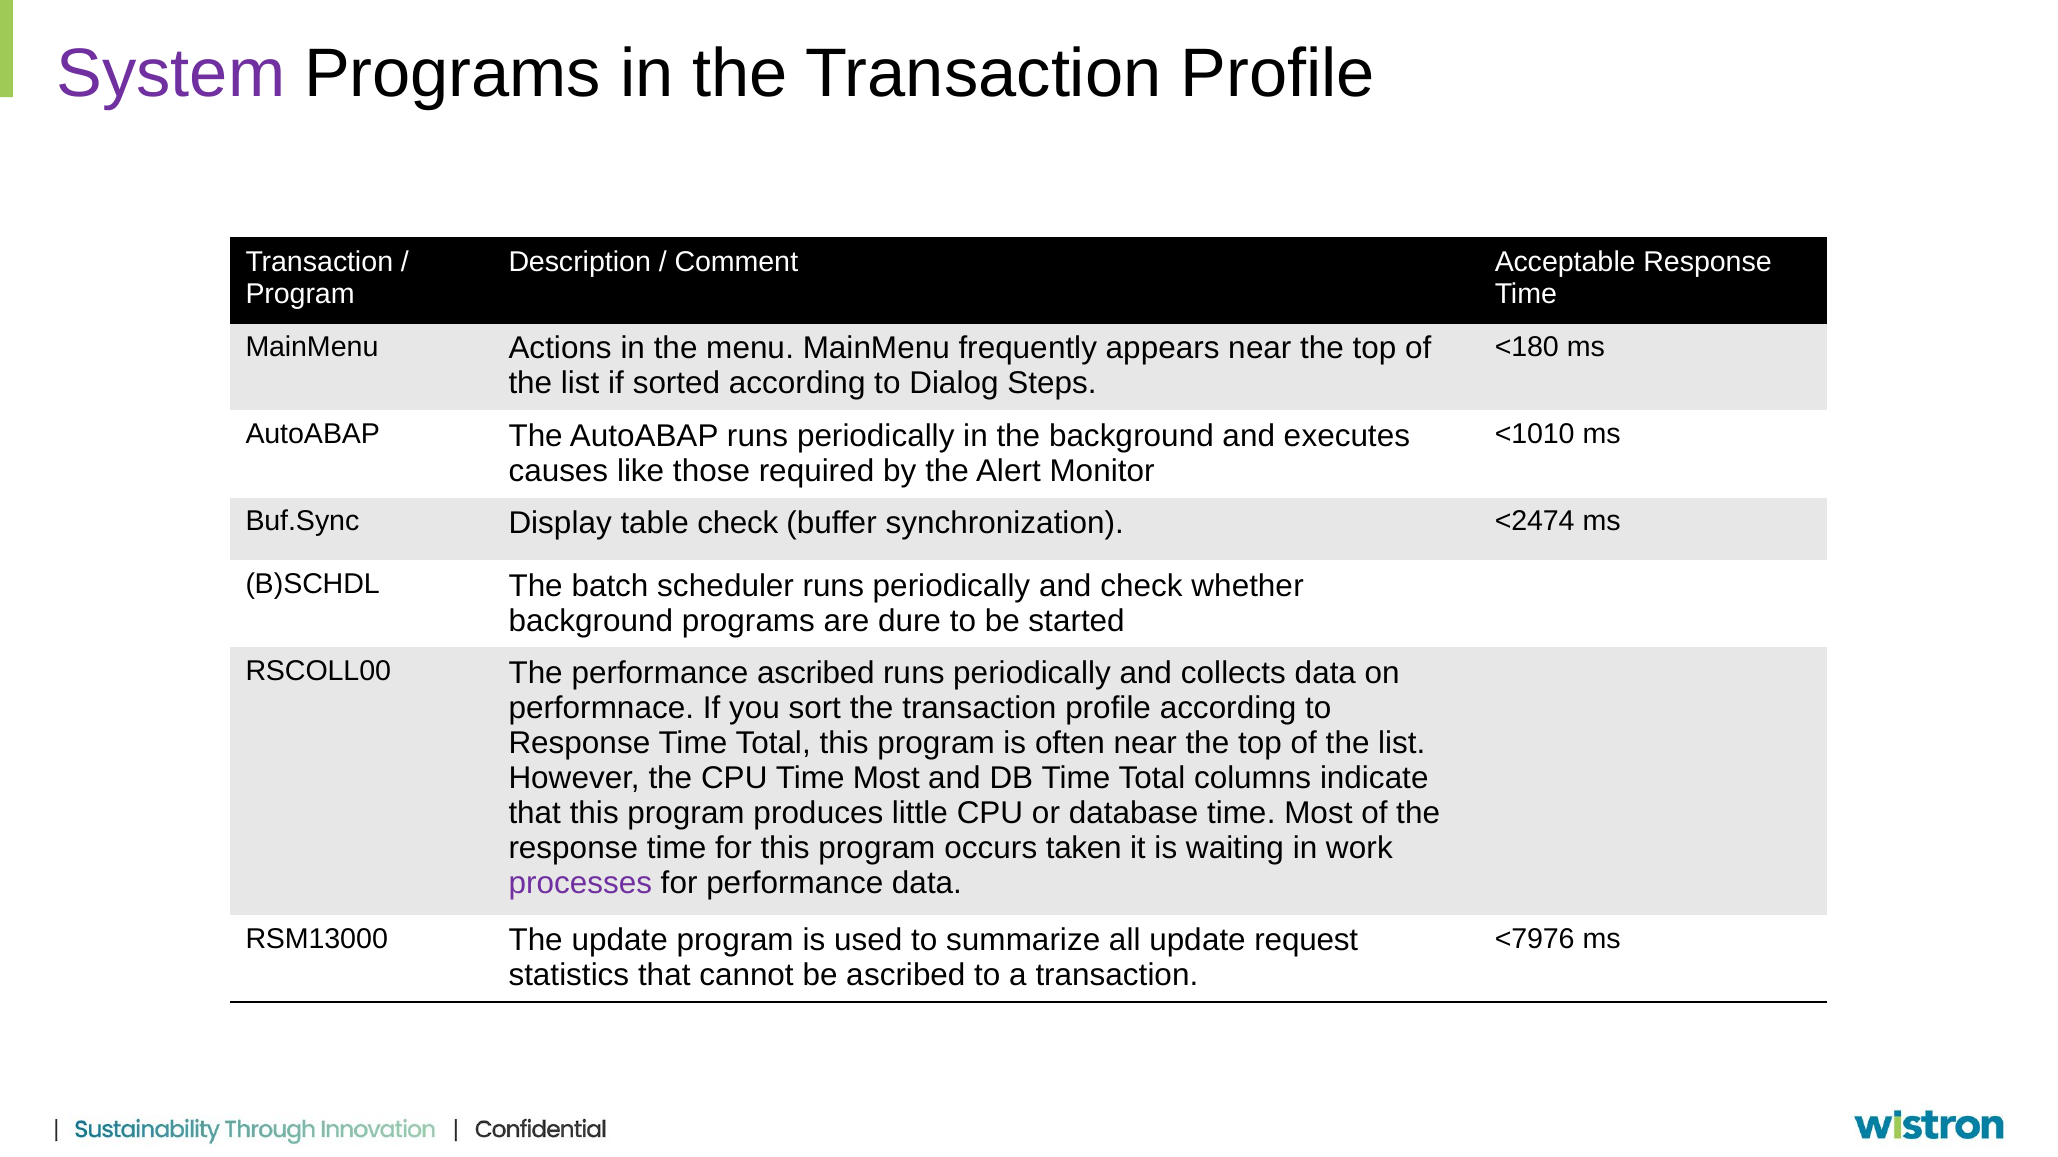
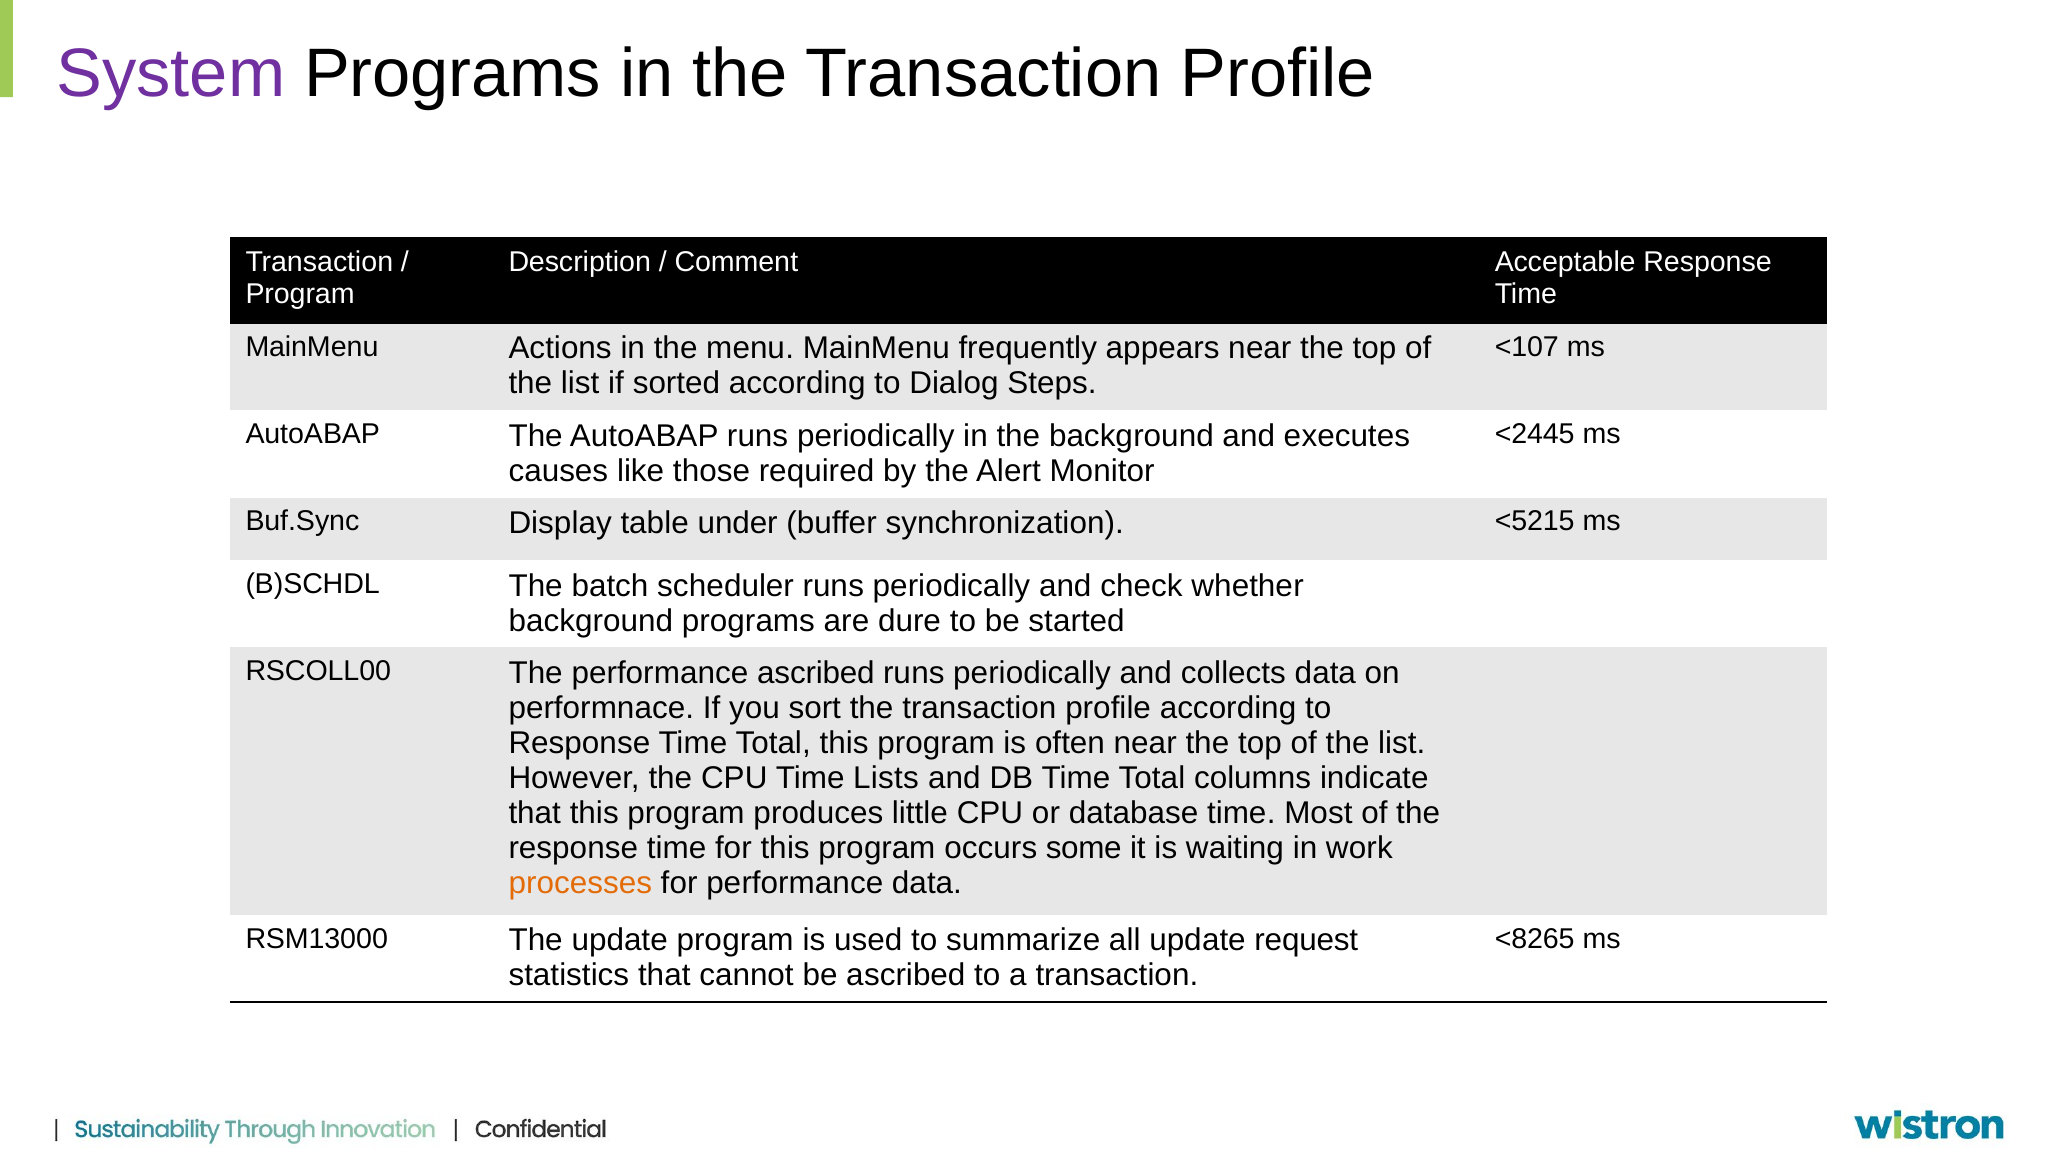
<180: <180 -> <107 (1527, 347)
<1010: <1010 -> <2445 (1535, 434)
table check: check -> under (738, 524)
<2474: <2474 -> <5215 (1535, 522)
CPU Time Most: Most -> Lists (886, 779)
taken: taken -> some (1084, 849)
processes colour: purple -> orange (580, 884)
<7976: <7976 -> <8265 (1535, 939)
